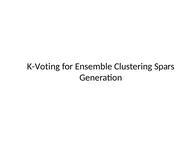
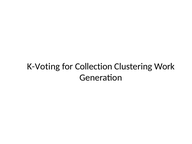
Ensemble: Ensemble -> Collection (94, 66)
Spars: Spars -> Work (164, 66)
